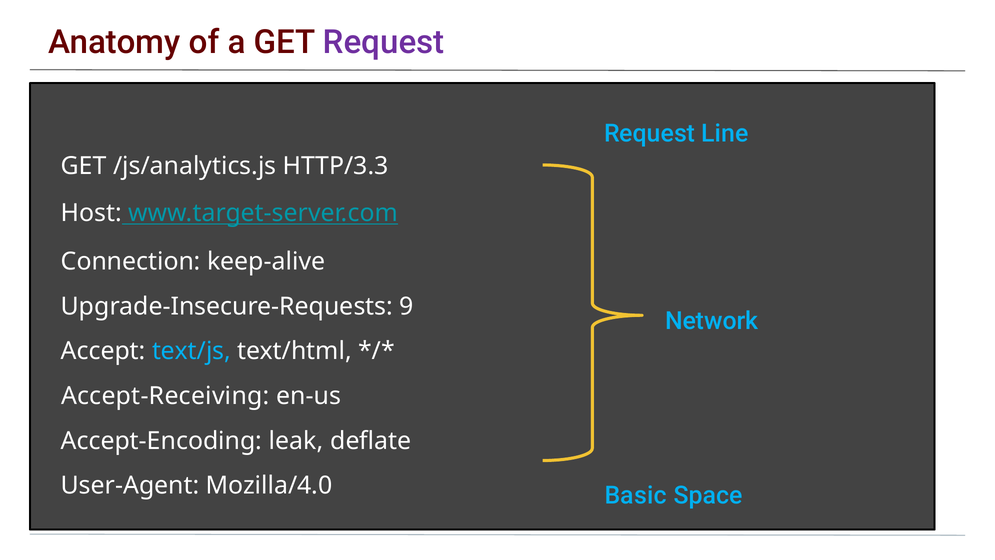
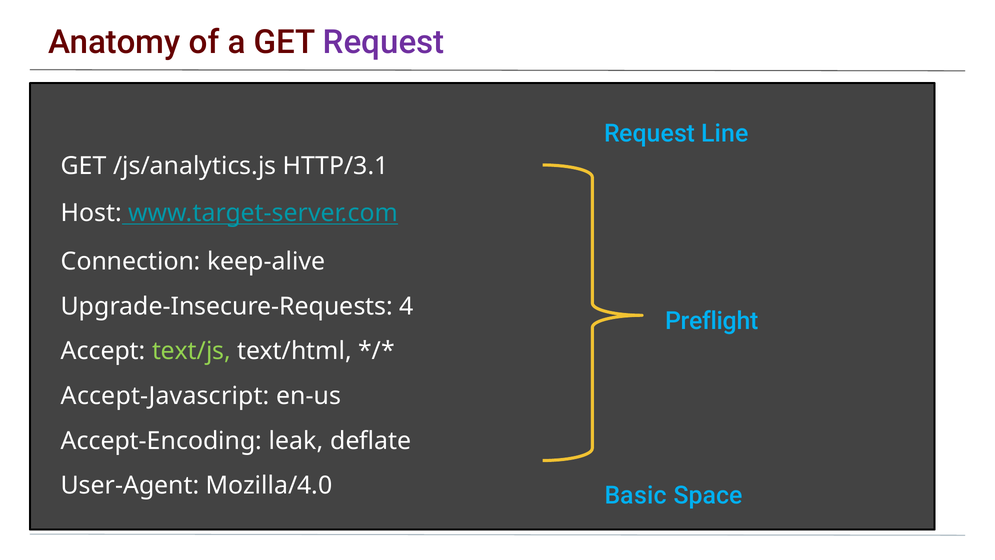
HTTP/3.3: HTTP/3.3 -> HTTP/3.1 (336, 166)
9: 9 -> 4 (407, 306)
Network: Network -> Preflight (712, 321)
text/js colour: light blue -> light green (191, 351)
Accept-Receiving: Accept-Receiving -> Accept-Javascript (165, 396)
